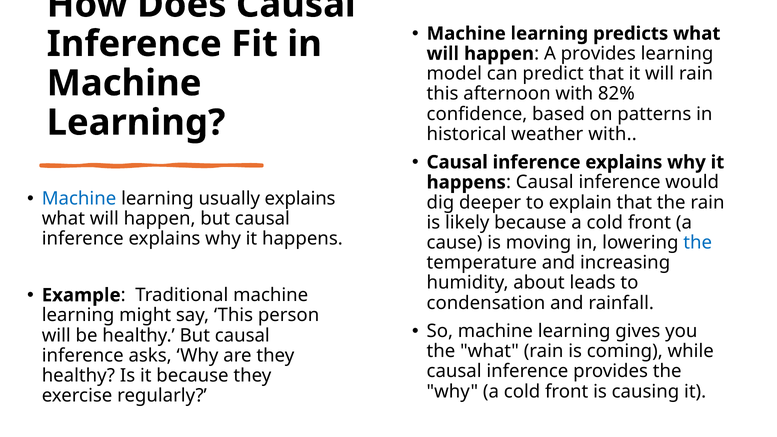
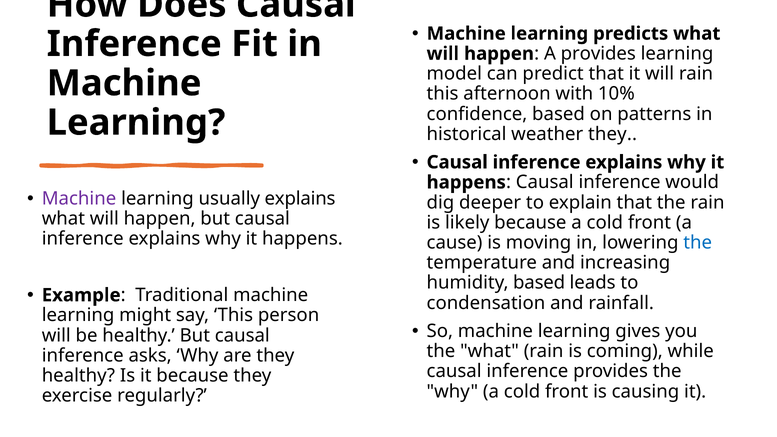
82%: 82% -> 10% (616, 94)
weather with: with -> they (613, 134)
Machine colour: blue -> purple (79, 199)
humidity about: about -> based (539, 283)
